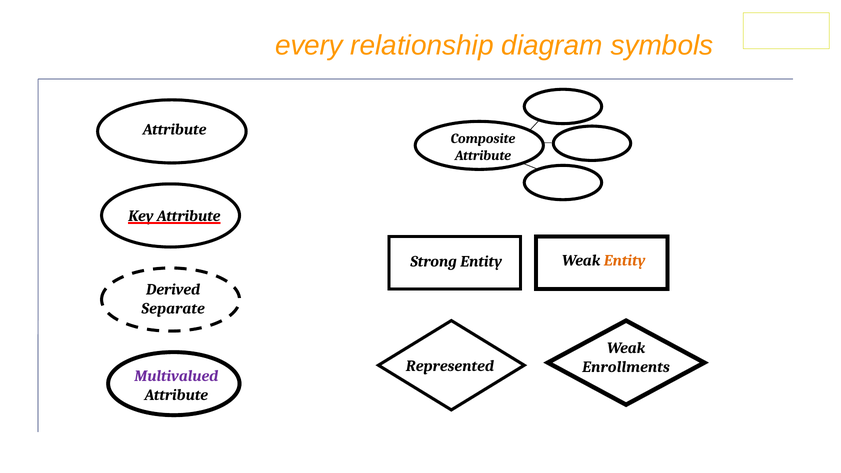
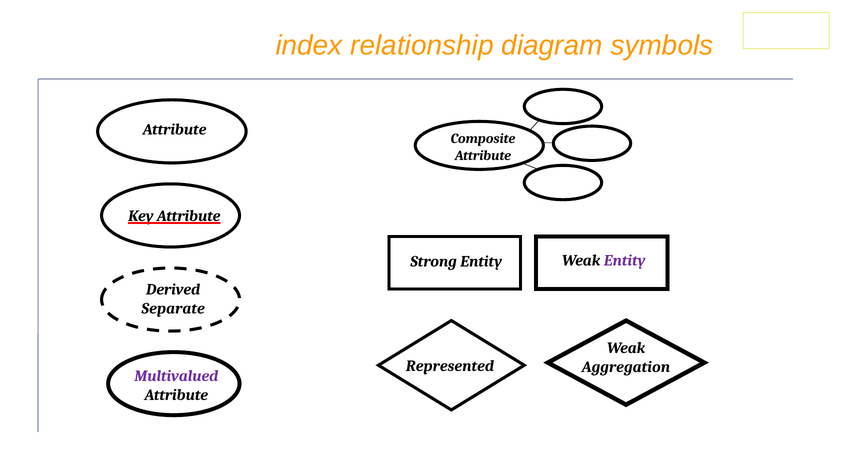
every: every -> index (309, 46)
Entity colour: orange -> purple (625, 260)
Enrollments: Enrollments -> Aggregation (626, 367)
